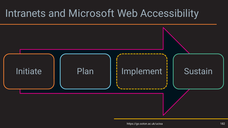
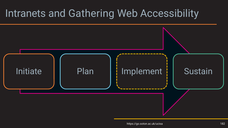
Microsoft: Microsoft -> Gathering (91, 13)
